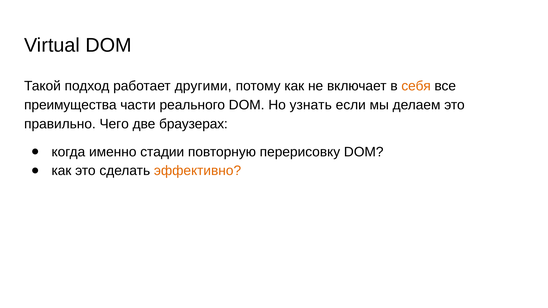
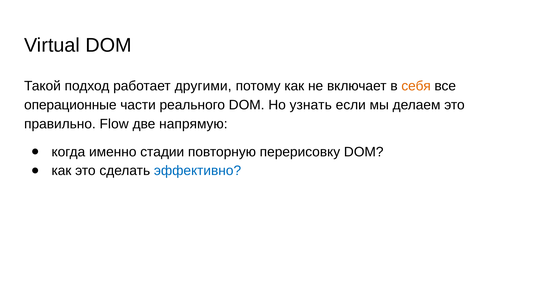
преимущества: преимущества -> операционные (70, 105)
Чего: Чего -> Flow (114, 124)
браузерах: браузерах -> напрямую (193, 124)
эффективно colour: orange -> blue (198, 171)
